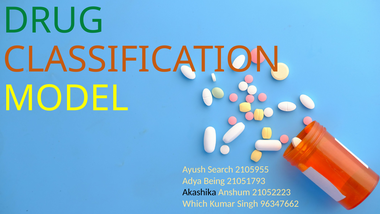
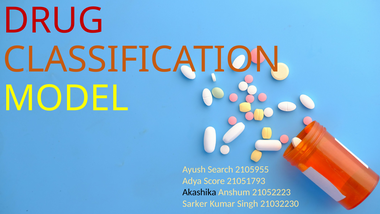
DRUG colour: green -> red (53, 21)
Being: Being -> Score (214, 181)
Which: Which -> Sarker (195, 203)
96347662: 96347662 -> 21032230 (280, 203)
